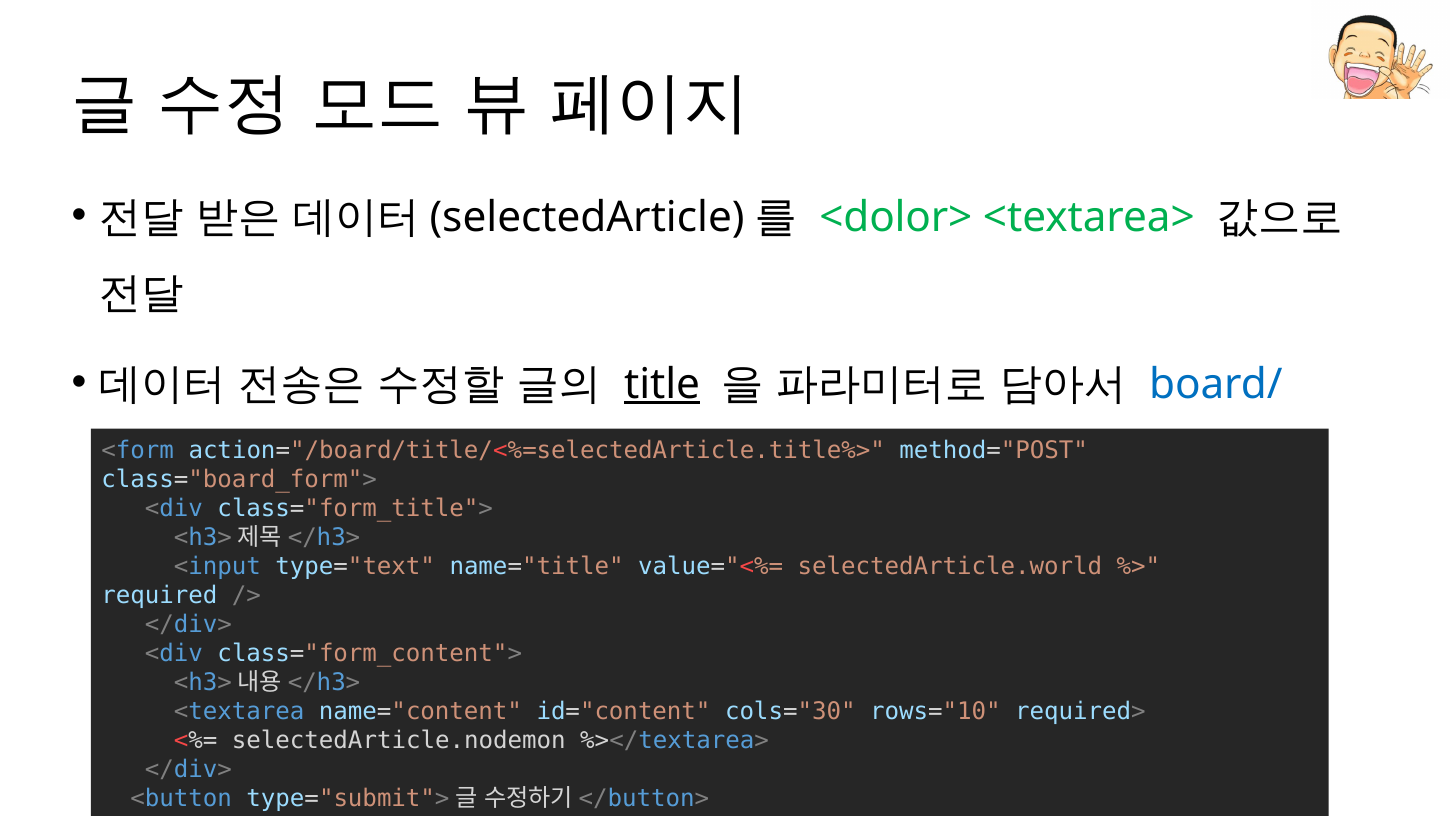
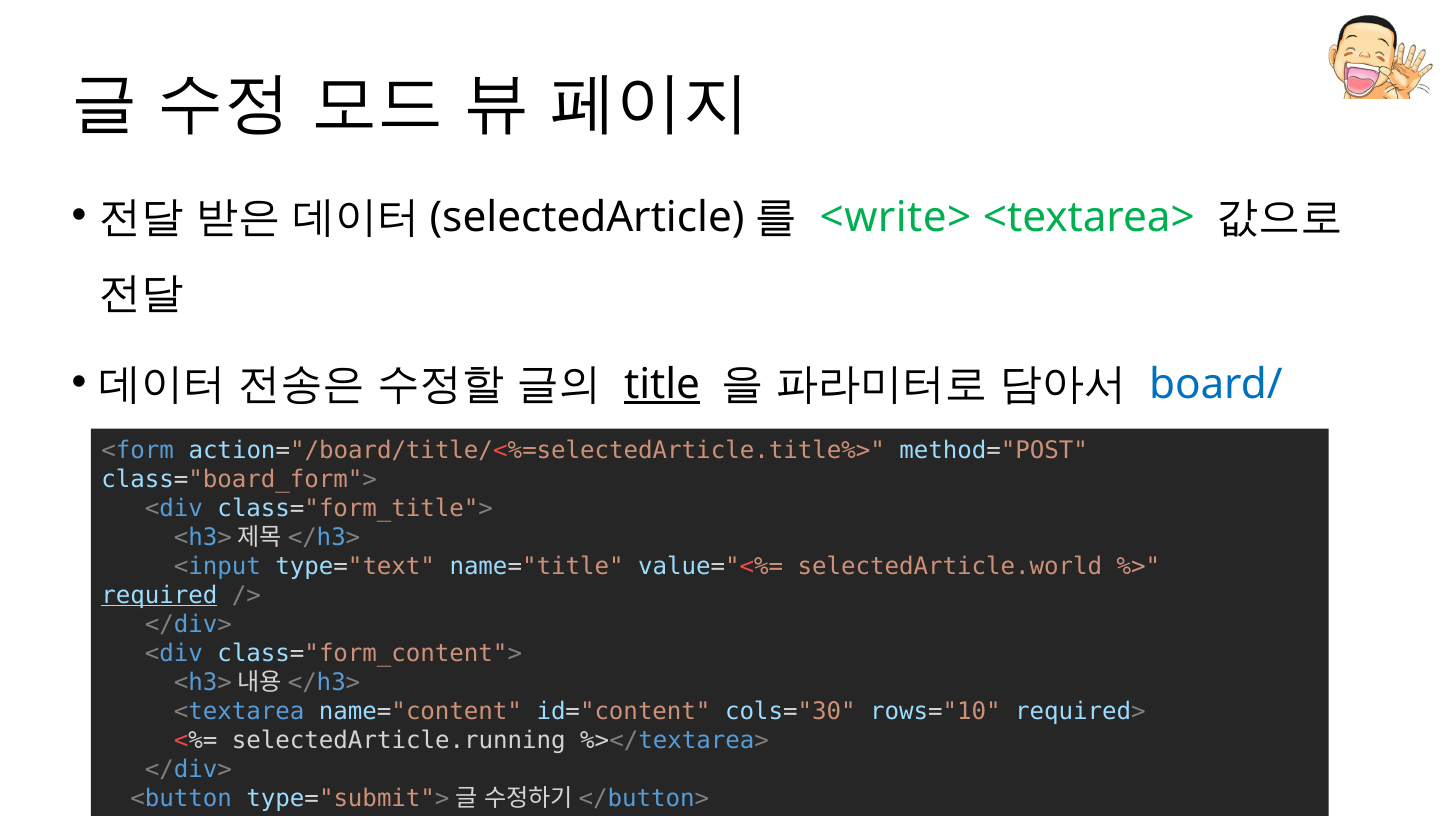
<dolor>: <dolor> -> <write> (896, 217)
required underline: none -> present (159, 595)
selectedArticle.nodemon: selectedArticle.nodemon -> selectedArticle.running (399, 740)
